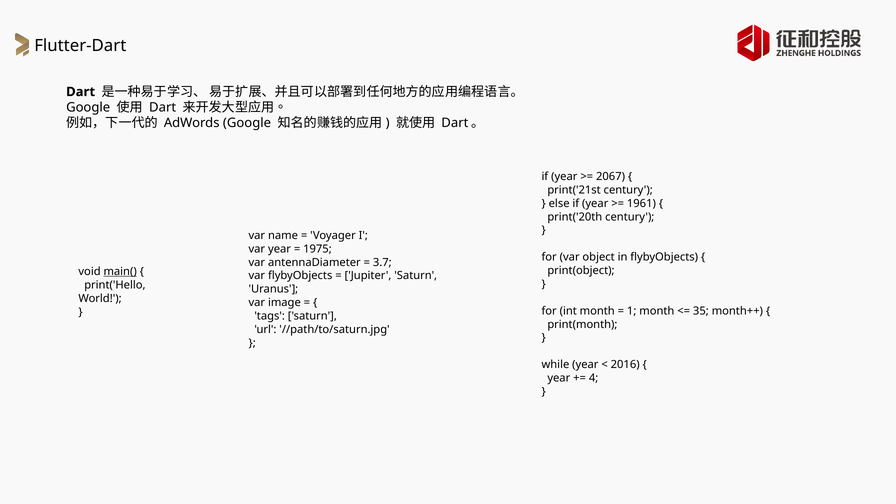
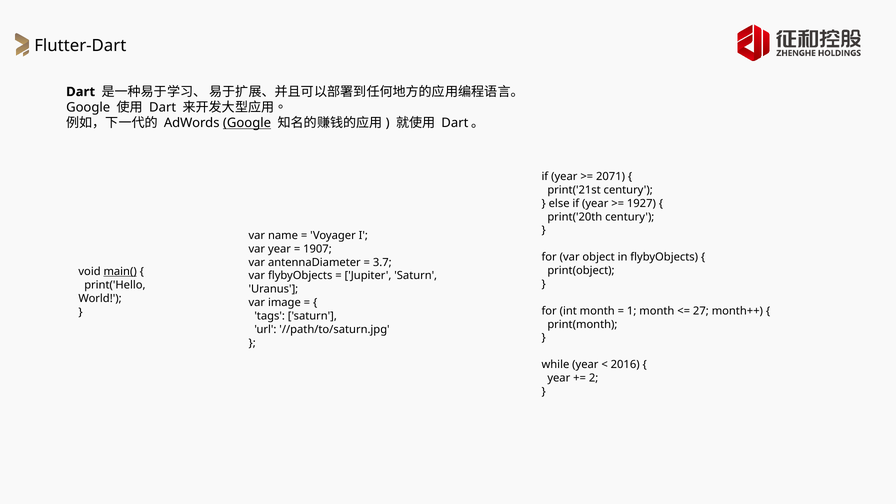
Google underline: none -> present (247, 123)
2067: 2067 -> 2071 (611, 177)
1961: 1961 -> 1927 (641, 203)
1975: 1975 -> 1907 (317, 249)
35: 35 -> 27 (701, 311)
4: 4 -> 2 (594, 378)
